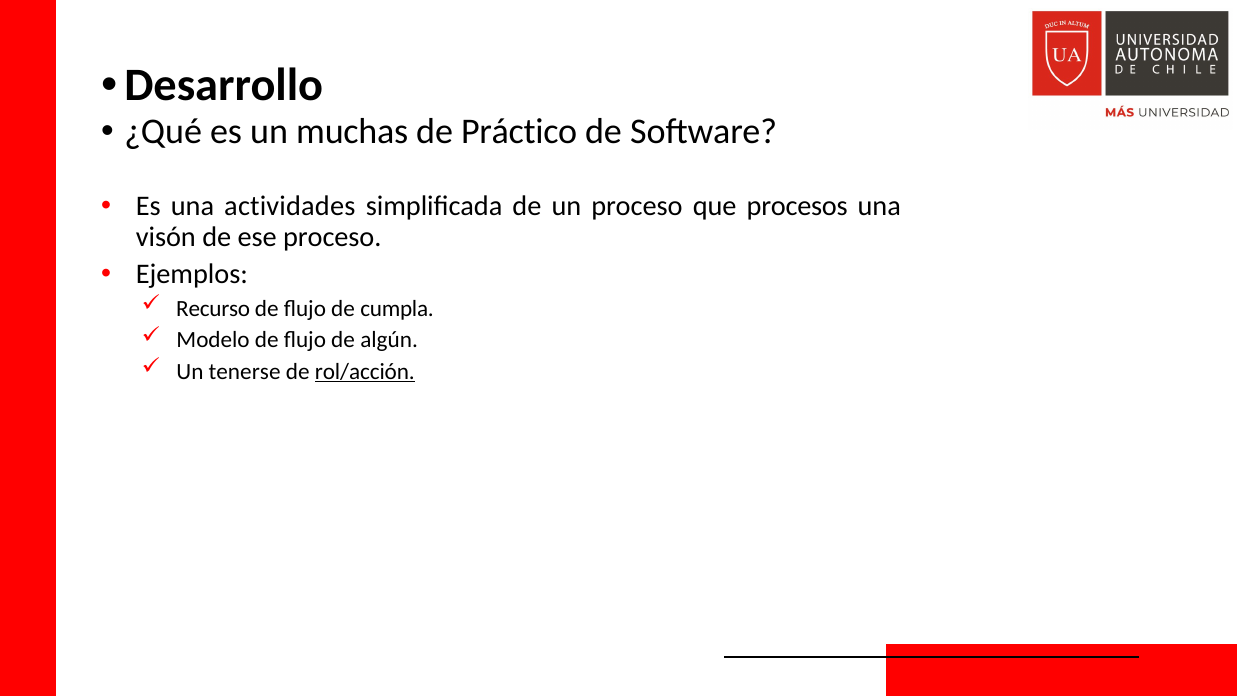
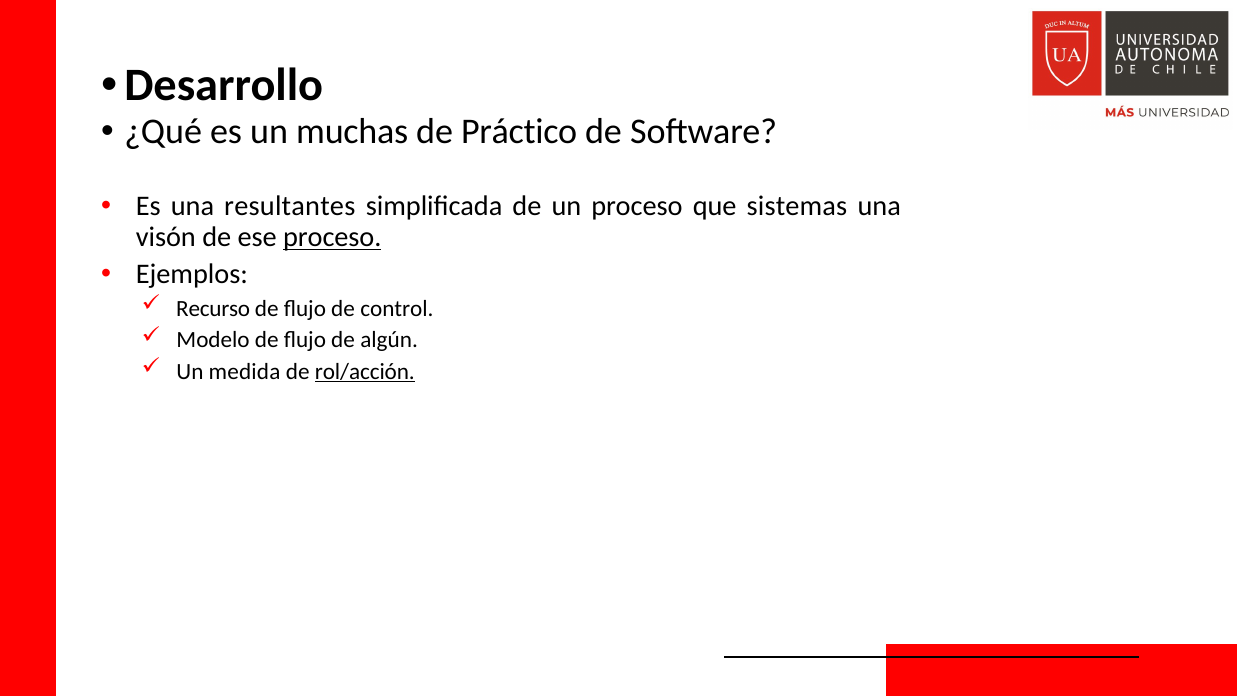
actividades: actividades -> resultantes (290, 207)
procesos: procesos -> sistemas (797, 207)
proceso underline: none -> present (332, 237)
cumpla: cumpla -> control (397, 308)
tenerse: tenerse -> medida (244, 371)
